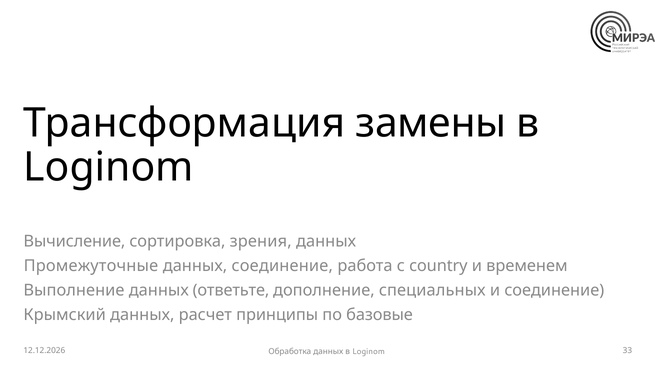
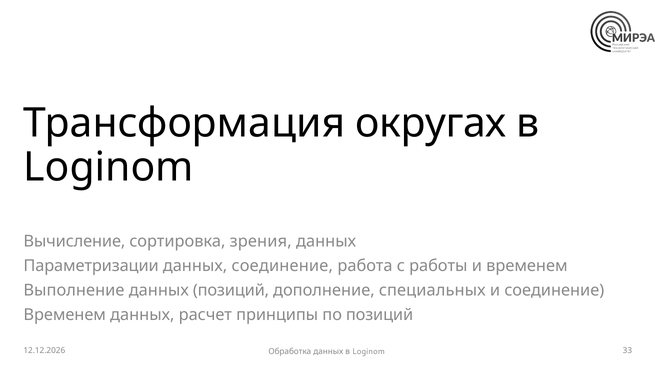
замены: замены -> округах (431, 123)
Промежуточные: Промежуточные -> Параметризации (91, 266)
country: country -> работы (438, 266)
данных ответьте: ответьте -> позиций (231, 291)
Крымский: Крымский -> Временем (65, 315)
по базовые: базовые -> позиций (380, 315)
